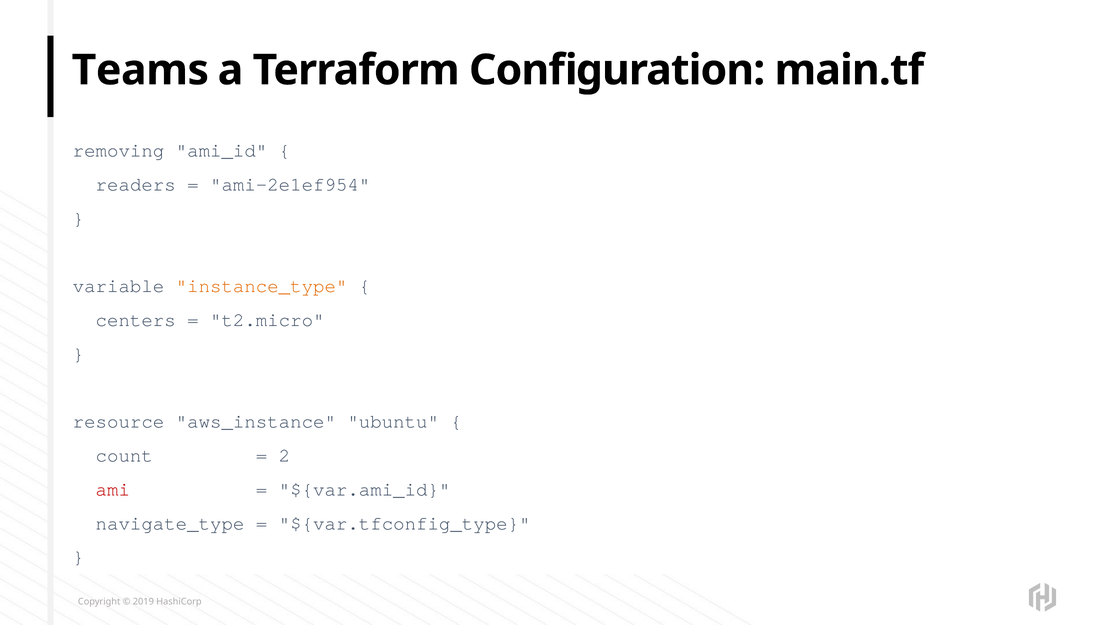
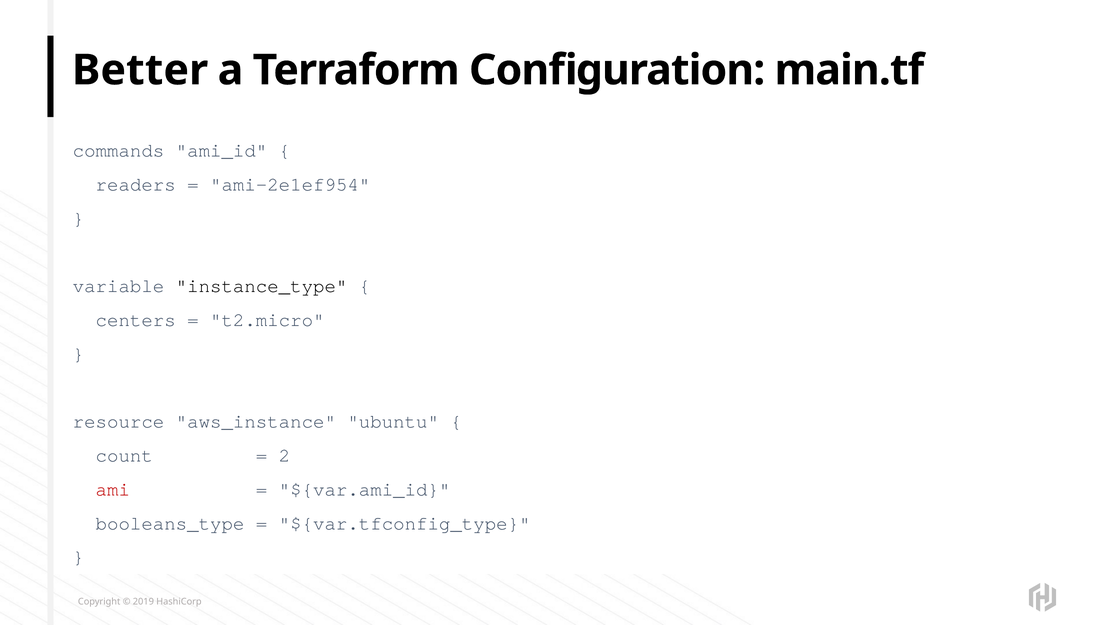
Teams: Teams -> Better (140, 70)
removing: removing -> commands (119, 150)
instance_type colour: orange -> black (262, 286)
navigate_type: navigate_type -> booleans_type (170, 523)
